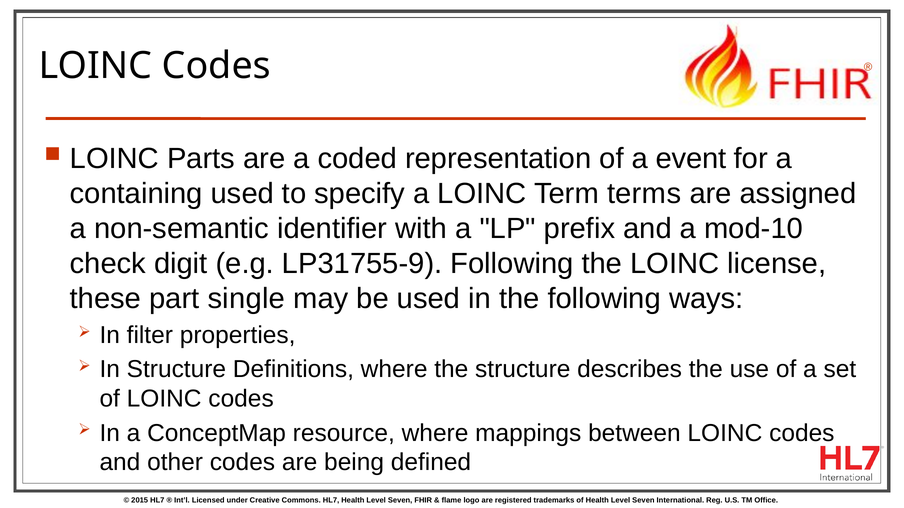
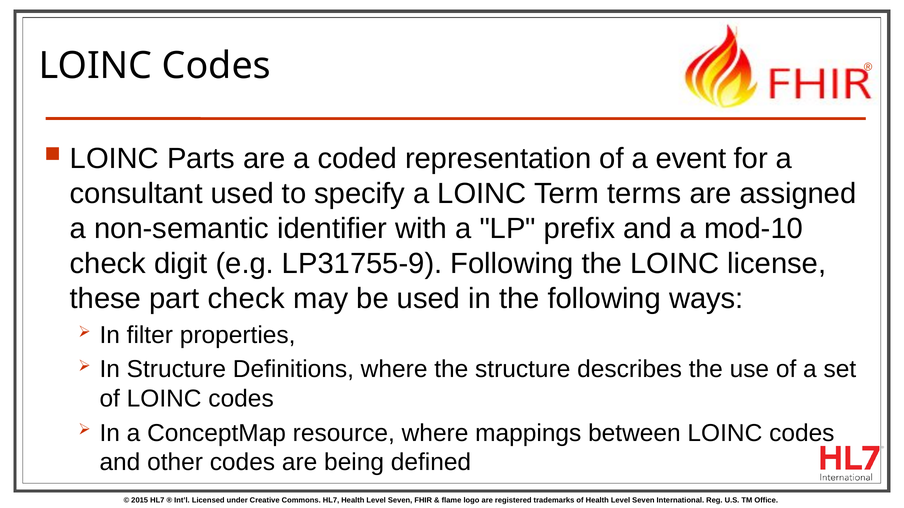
containing: containing -> consultant (136, 194)
part single: single -> check (246, 299)
